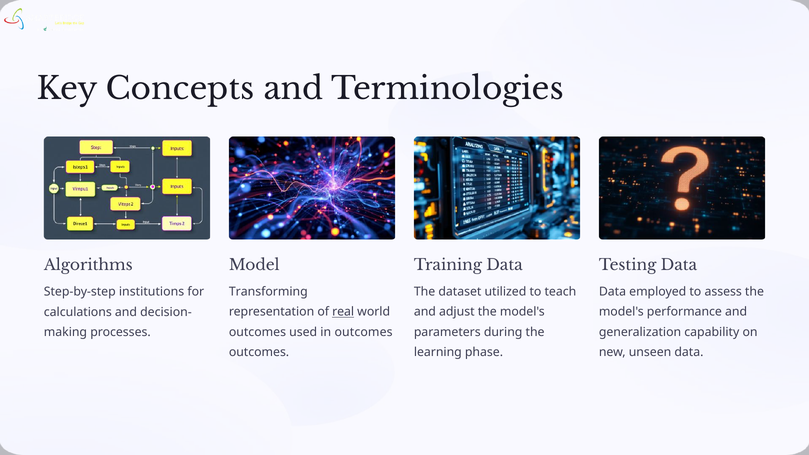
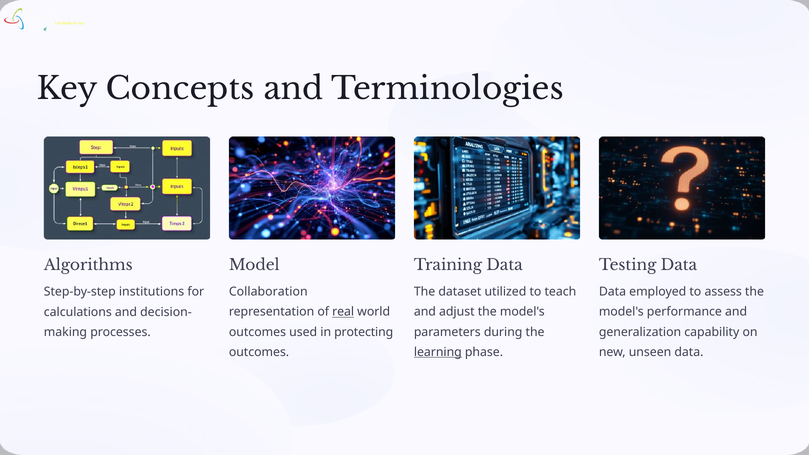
Transforming: Transforming -> Collaboration (268, 292)
in outcomes: outcomes -> protecting (364, 332)
learning underline: none -> present (438, 352)
